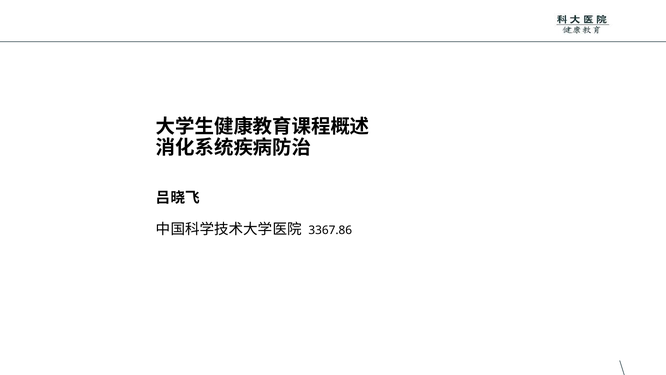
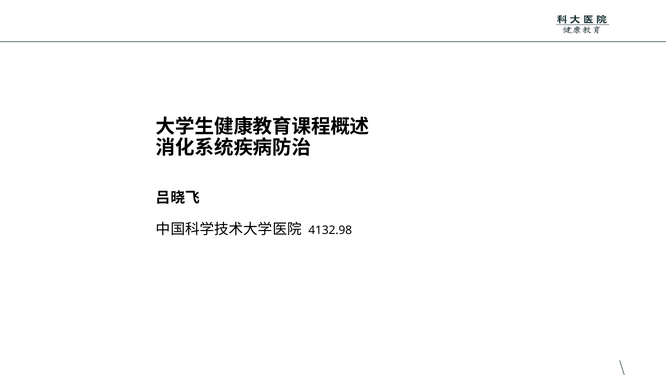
3367.86: 3367.86 -> 4132.98 (330, 230)
